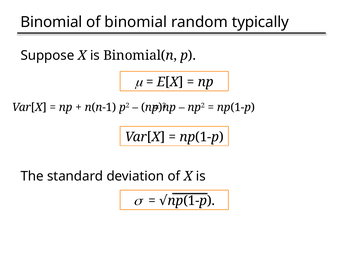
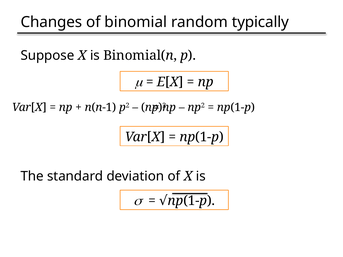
Binomial: Binomial -> Changes (51, 22)
